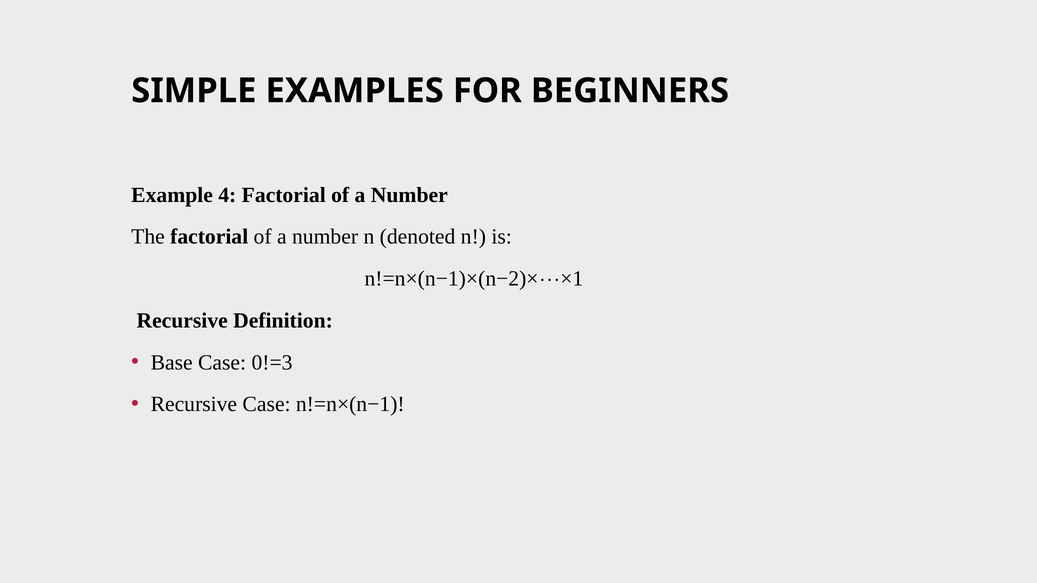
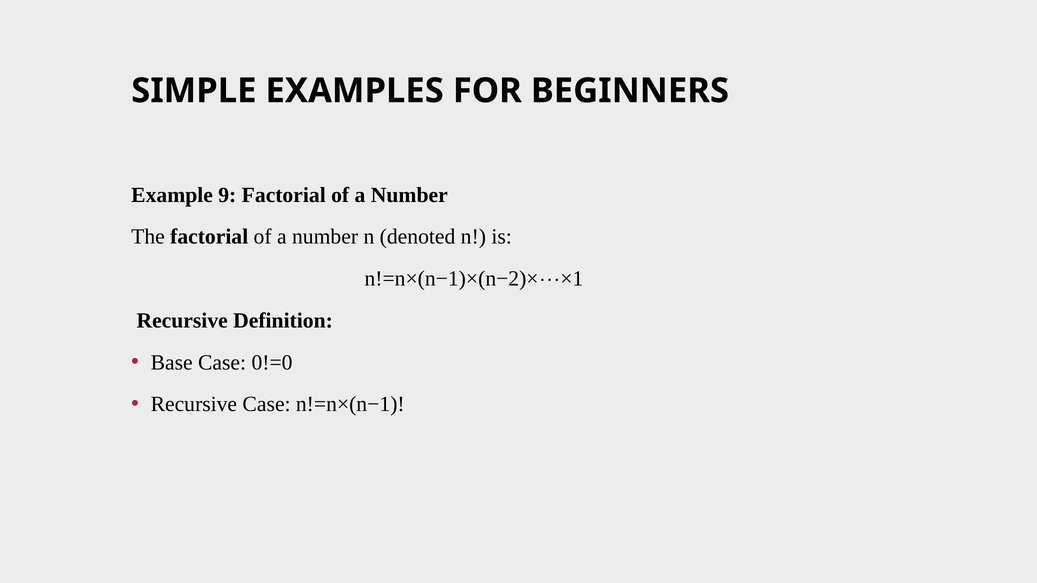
4: 4 -> 9 (227, 195)
0!=3: 0!=3 -> 0!=0 (272, 363)
